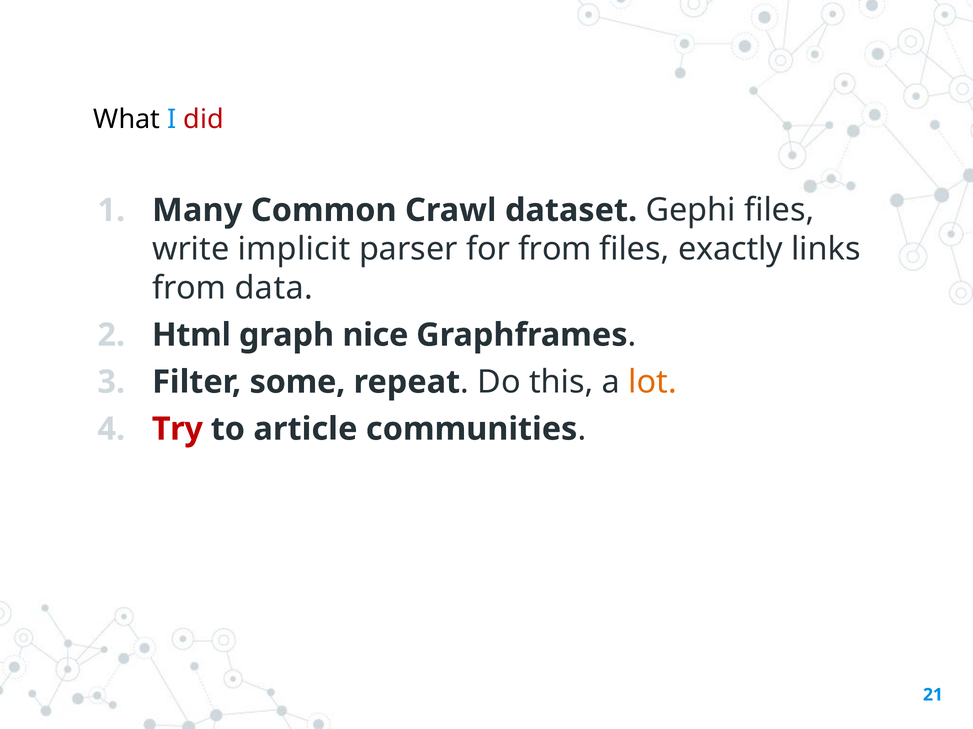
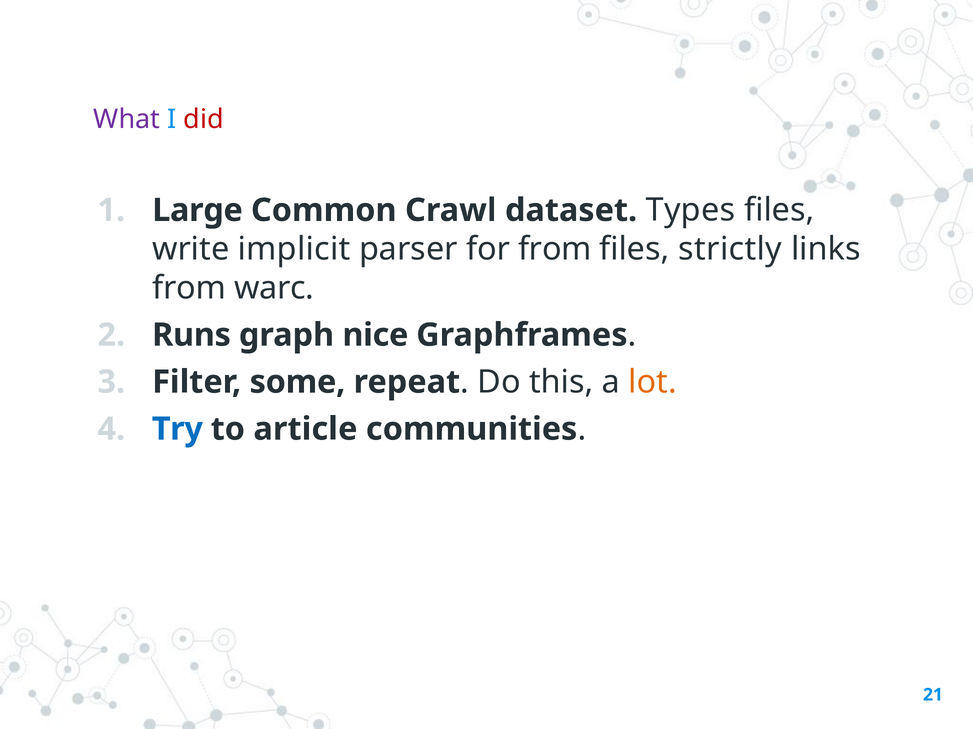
What colour: black -> purple (127, 119)
Many: Many -> Large (198, 210)
Gephi: Gephi -> Types (690, 210)
exactly: exactly -> strictly (730, 249)
data: data -> warc (274, 288)
Html: Html -> Runs (191, 335)
Try colour: red -> blue (177, 429)
